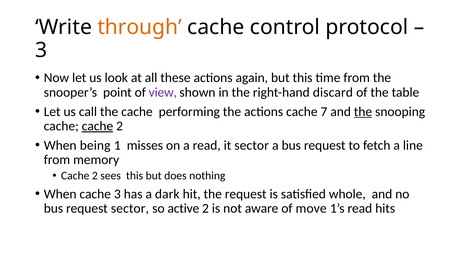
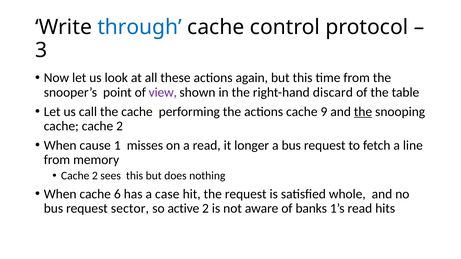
through colour: orange -> blue (140, 27)
7: 7 -> 9 (324, 112)
cache underline: present -> none (97, 126)
being: being -> cause (95, 146)
it sector: sector -> longer (252, 146)
cache 3: 3 -> 6 (117, 194)
dark: dark -> case (167, 194)
move: move -> banks (311, 209)
